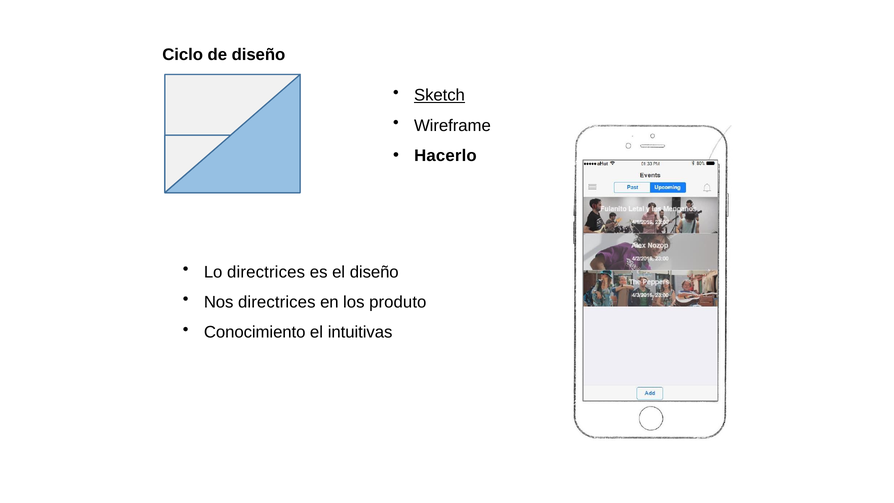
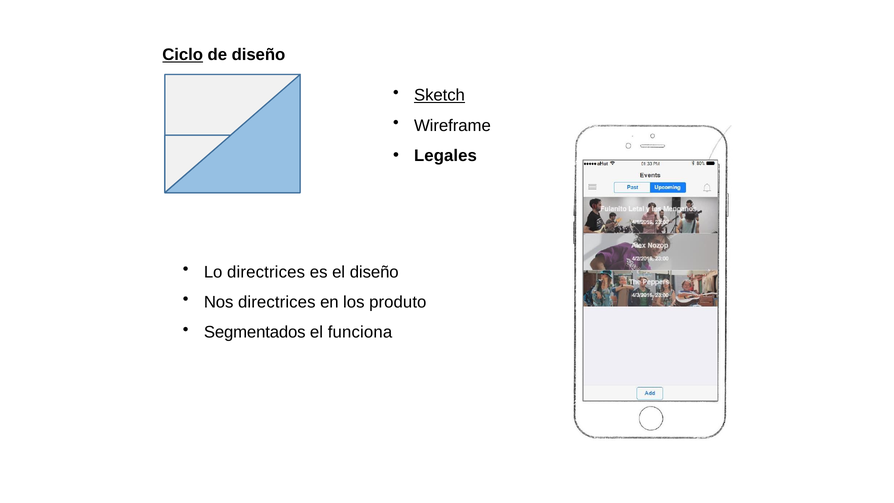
Ciclo underline: none -> present (183, 55)
Hacerlo: Hacerlo -> Legales (445, 156)
Conocimiento: Conocimiento -> Segmentados (255, 332)
intuitivas: intuitivas -> funciona (360, 332)
